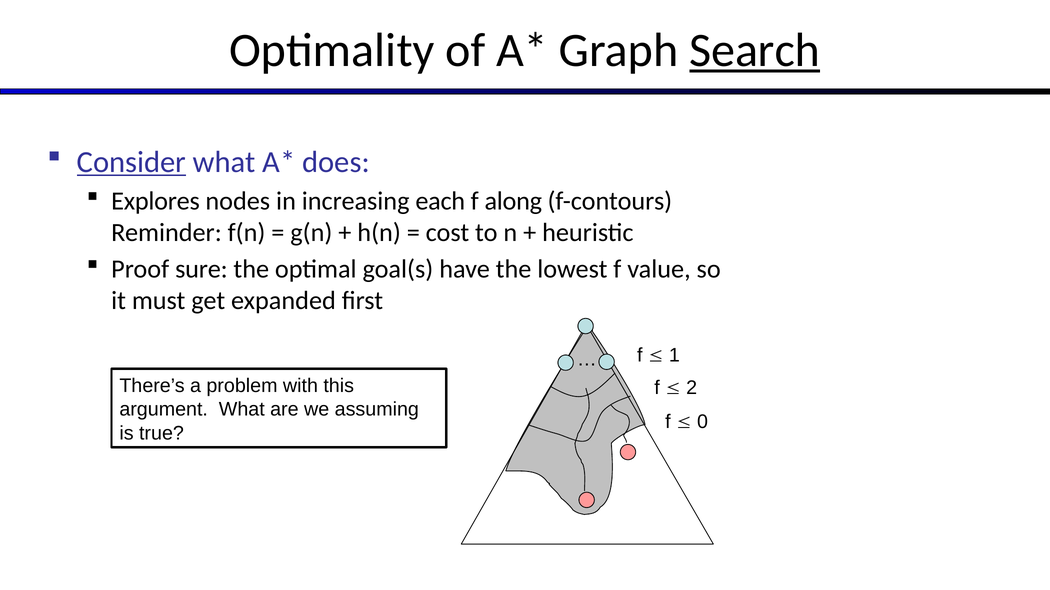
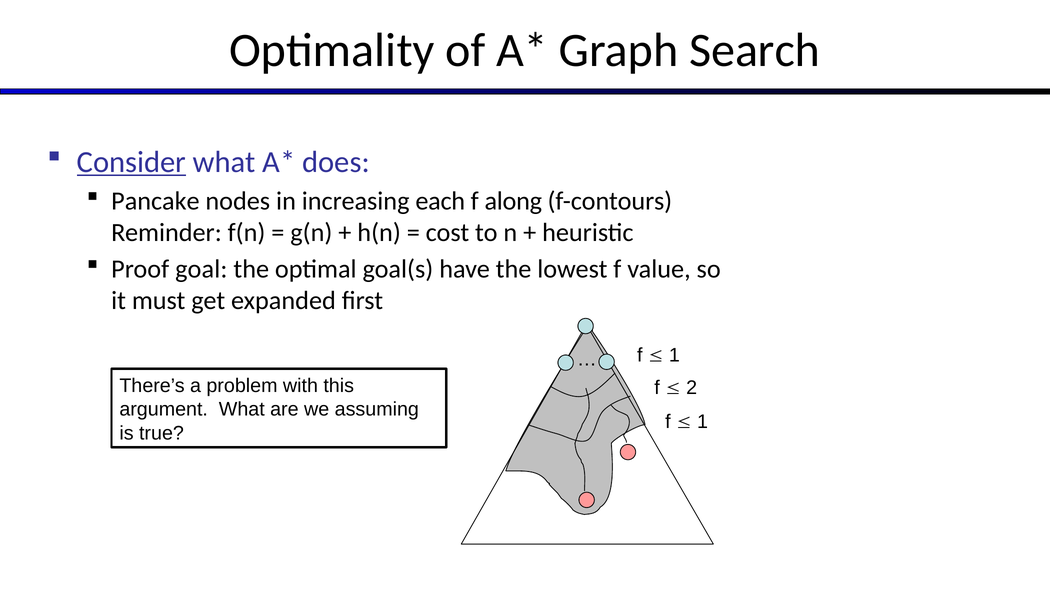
Search underline: present -> none (755, 50)
Explores: Explores -> Pancake (155, 201)
sure: sure -> goal (201, 270)
0: 0 -> 1 (703, 422)
